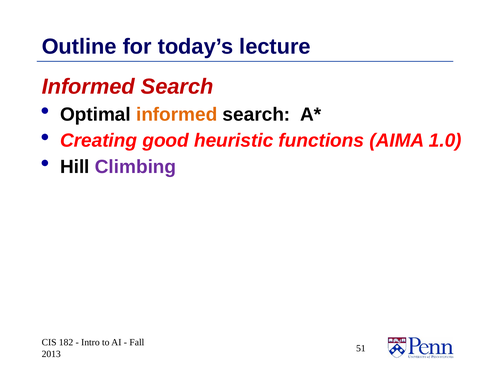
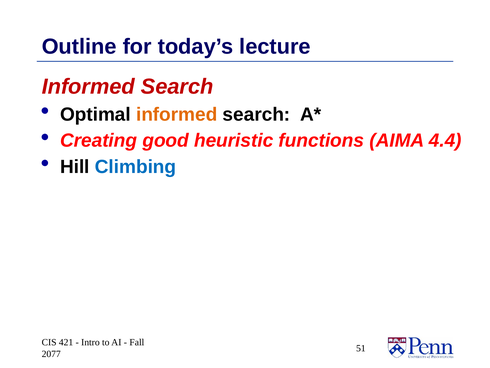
1.0: 1.0 -> 4.4 (445, 140)
Climbing colour: purple -> blue (136, 167)
182: 182 -> 421 (66, 342)
2013: 2013 -> 2077 (51, 353)
